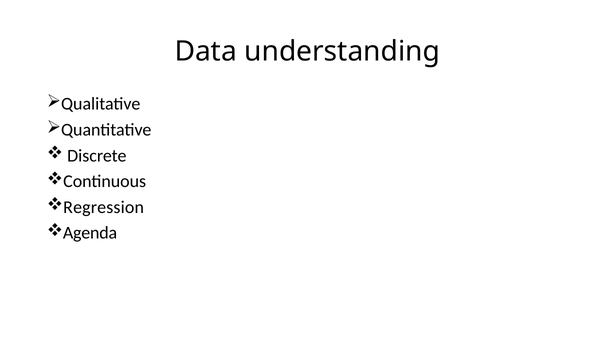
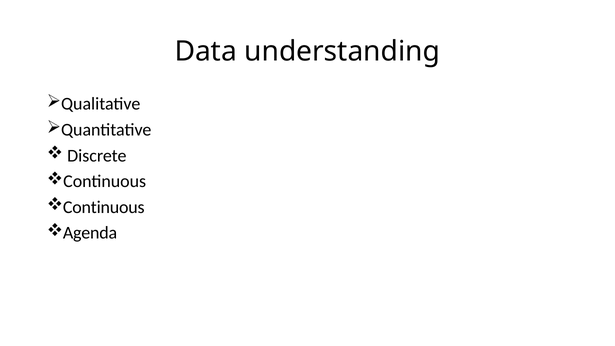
Regression: Regression -> Continuous (104, 207)
